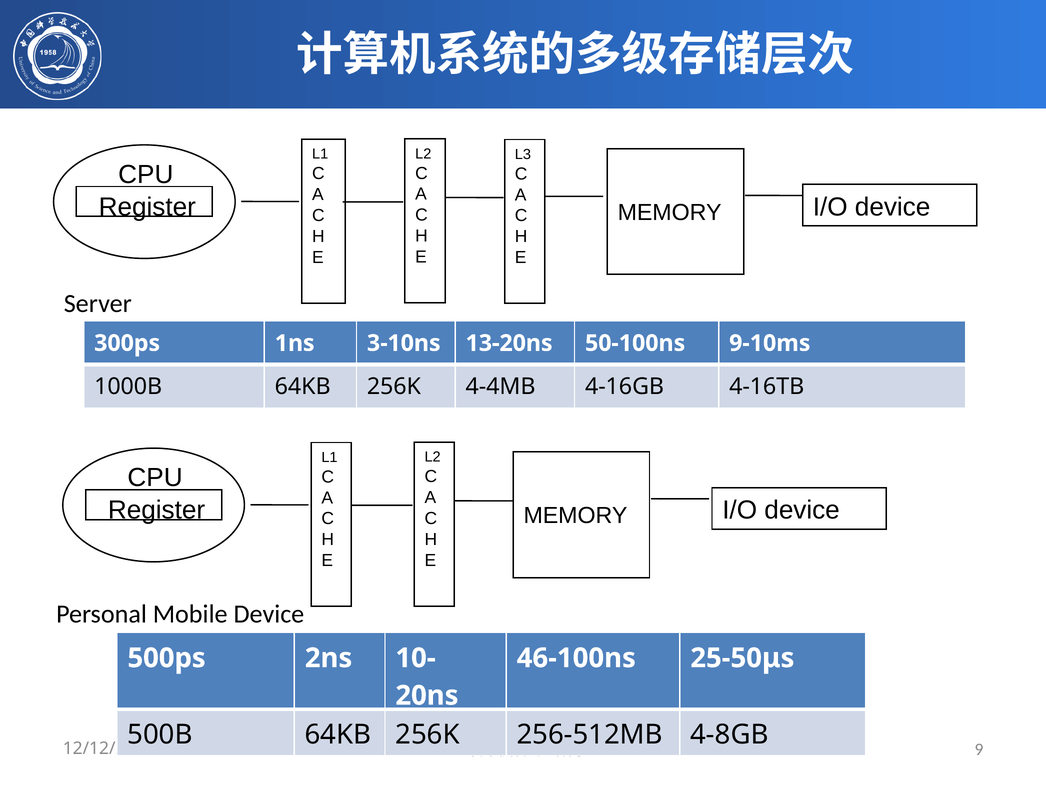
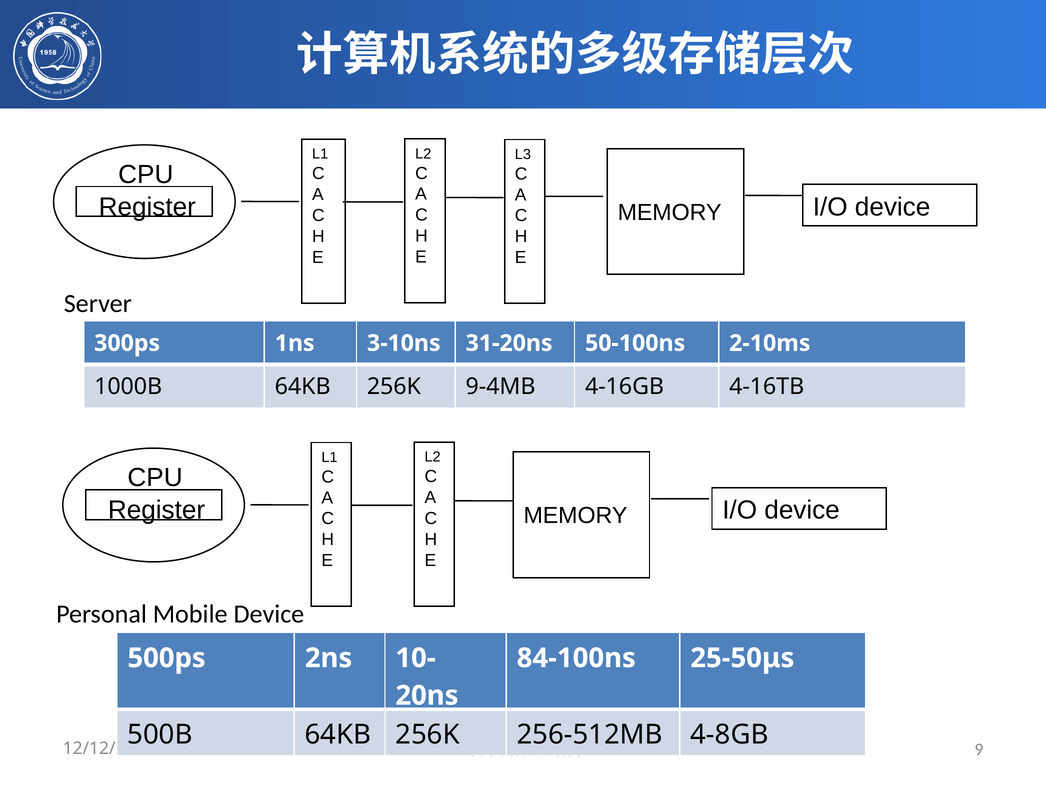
13-20ns: 13-20ns -> 31-20ns (509, 343)
9-10ms: 9-10ms -> 2-10ms (770, 343)
4-4MB: 4-4MB -> 9-4MB (501, 387)
46-100ns: 46-100ns -> 84-100ns (576, 658)
